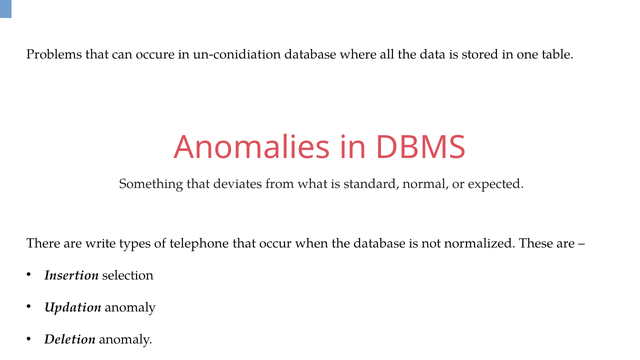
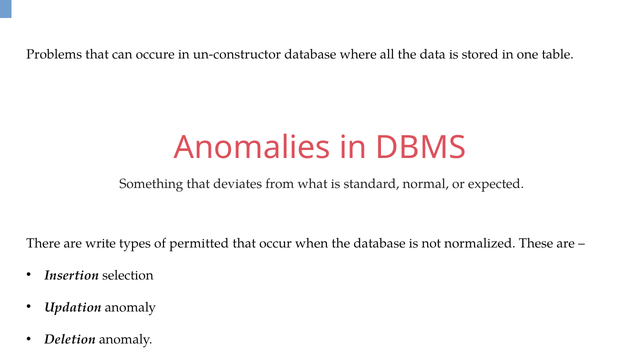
un-conidiation: un-conidiation -> un-constructor (237, 54)
telephone: telephone -> permitted (199, 243)
